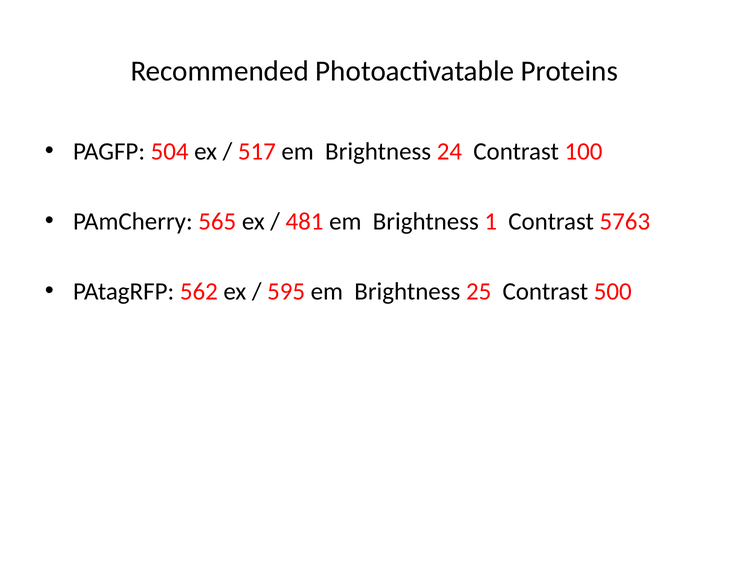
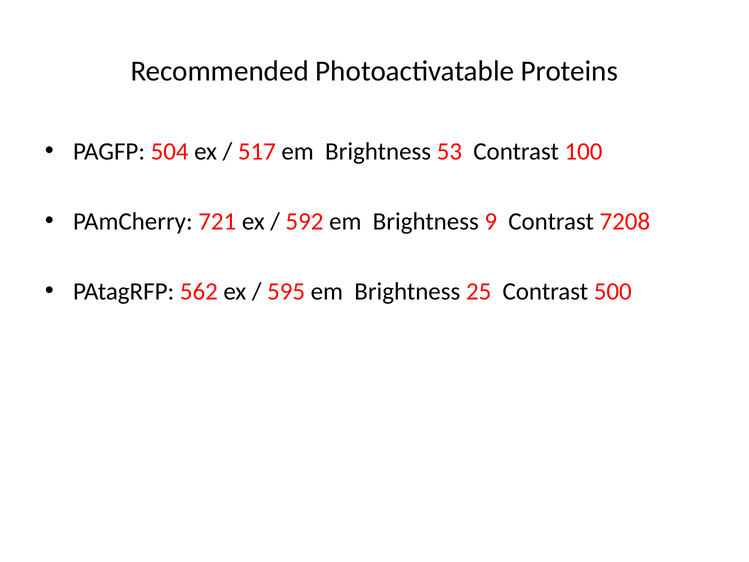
24: 24 -> 53 (449, 152)
565: 565 -> 721 (217, 221)
481: 481 -> 592 (305, 221)
1: 1 -> 9 (491, 221)
5763: 5763 -> 7208 (625, 221)
